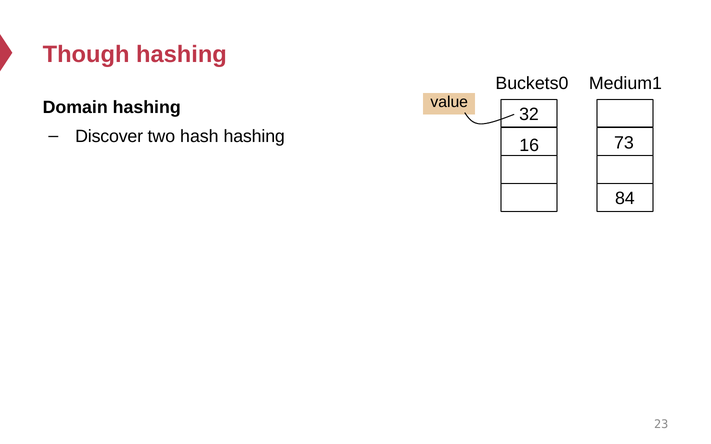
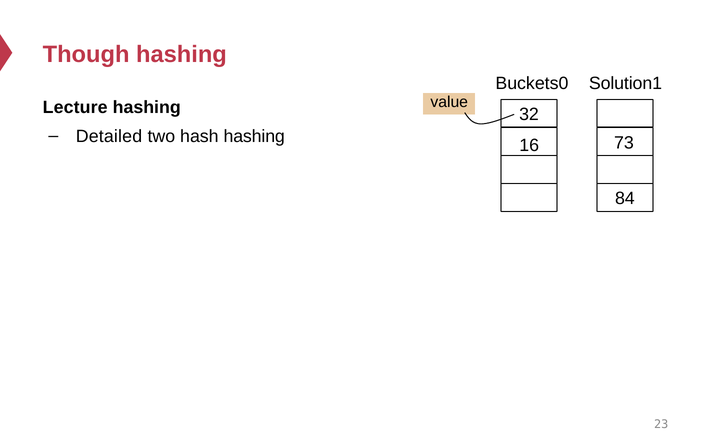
Medium1: Medium1 -> Solution1 (625, 83)
Domain: Domain -> Lecture (75, 108)
Discover: Discover -> Detailed (109, 137)
